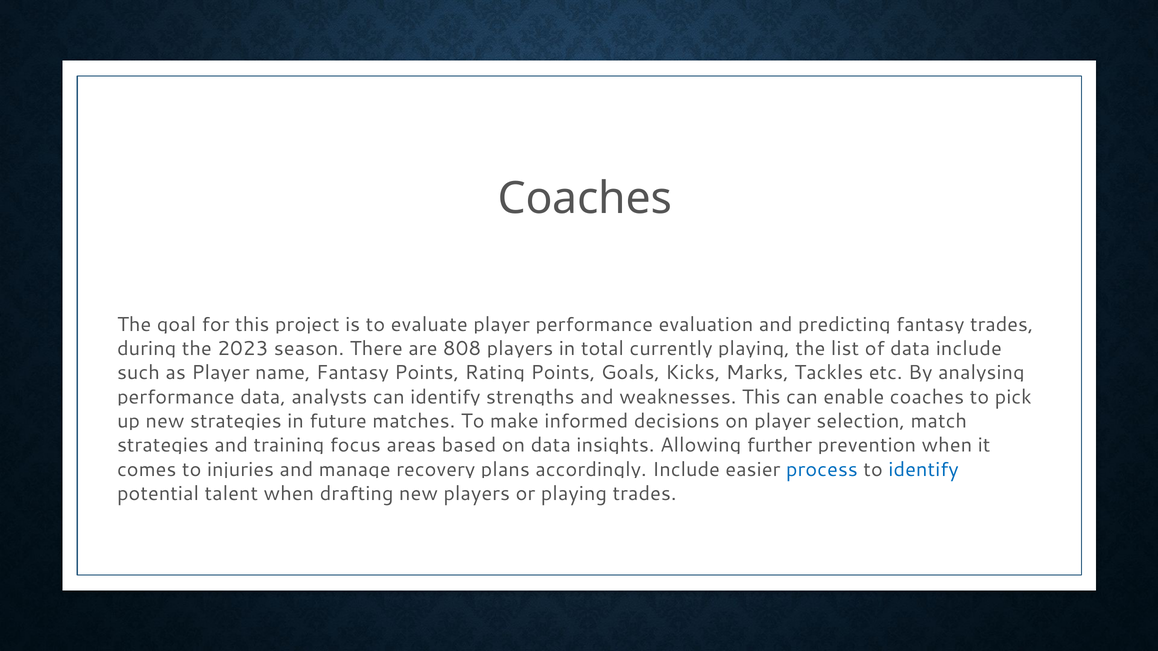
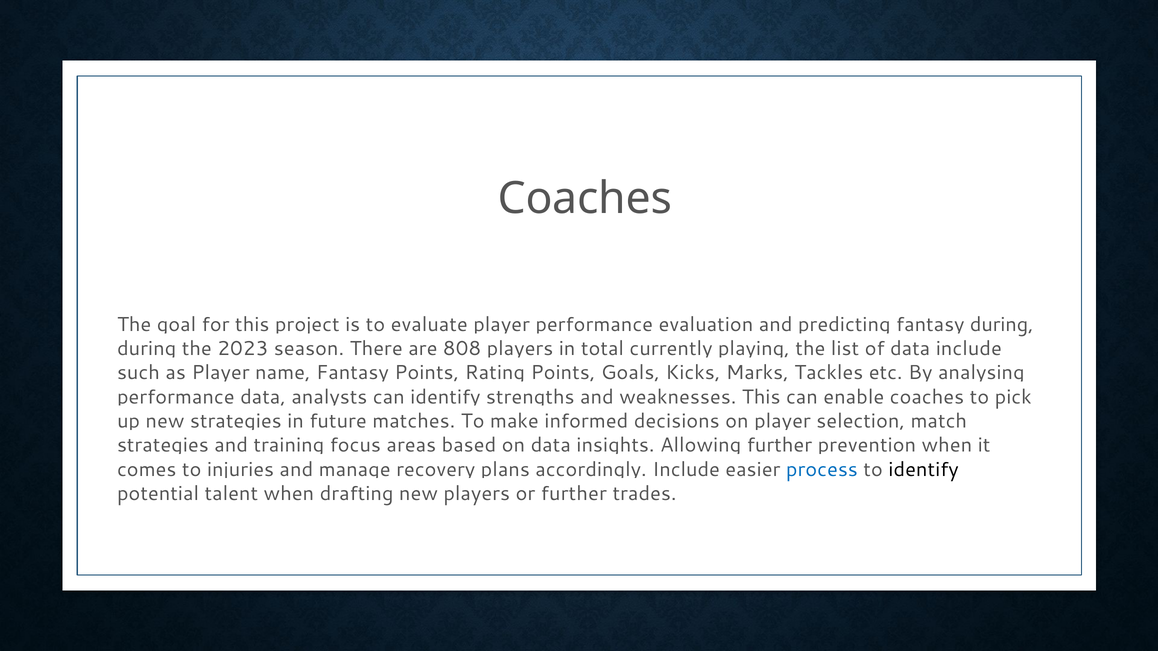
trades: trades -> during (1002, 325)
identify colour: blue -> black (924, 470)
or playing: playing -> further (574, 494)
